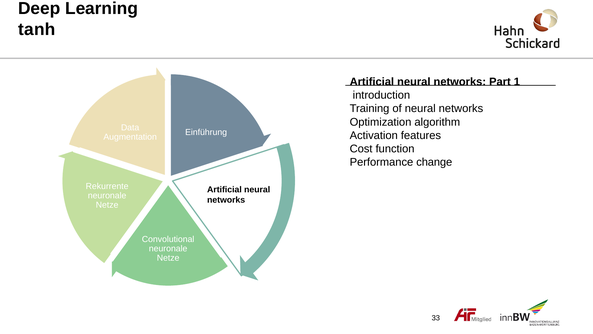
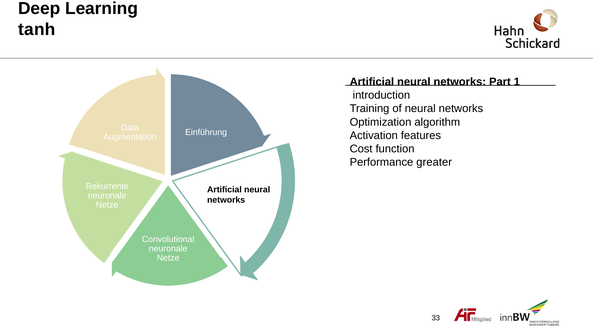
change: change -> greater (434, 162)
